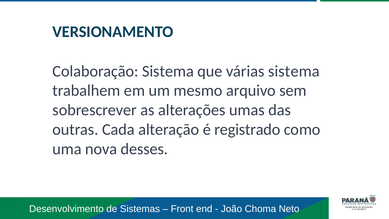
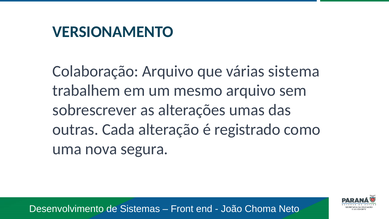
Colaboração Sistema: Sistema -> Arquivo (168, 71)
desses: desses -> segura (144, 149)
